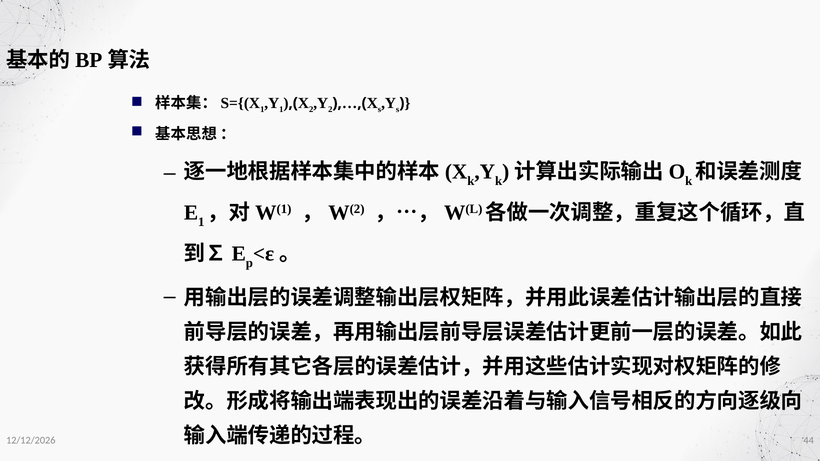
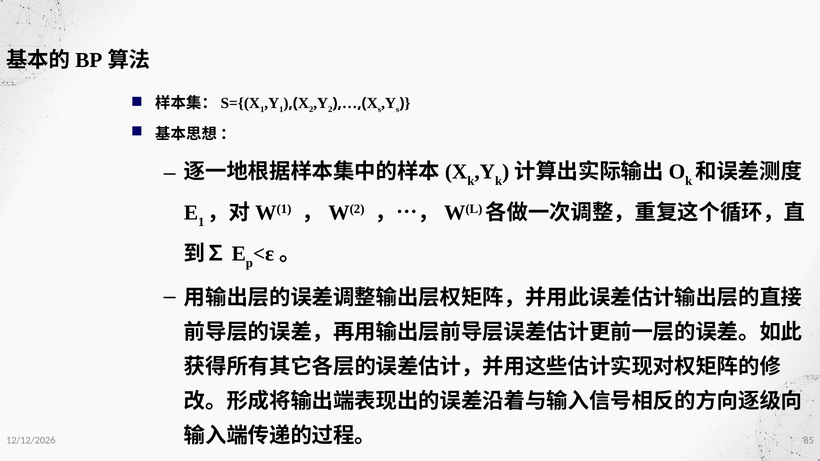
44: 44 -> 85 (809, 440)
